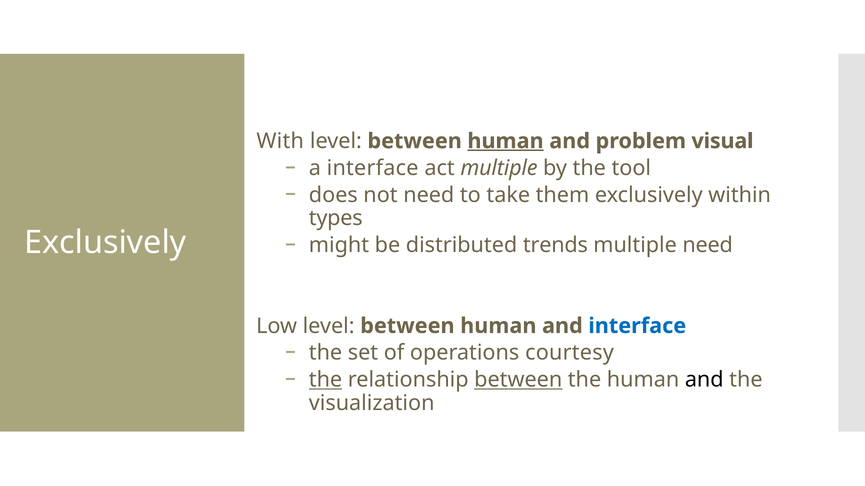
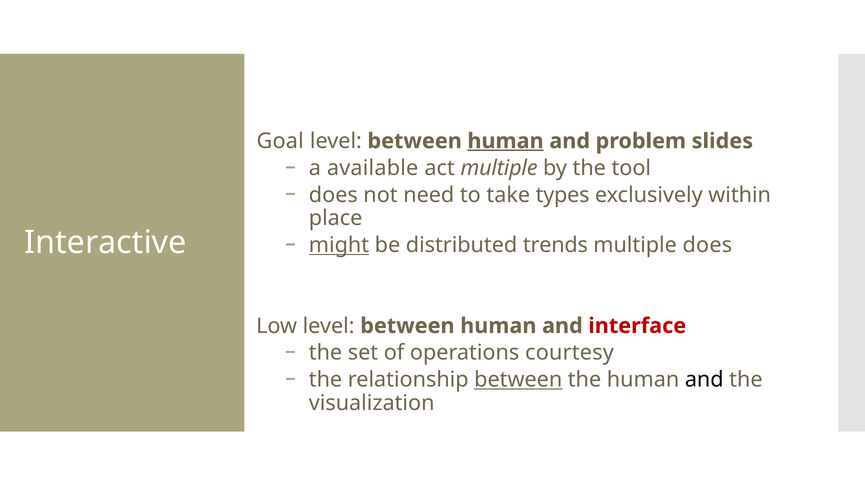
With: With -> Goal (280, 141)
visual: visual -> slides (722, 141)
a interface: interface -> available (373, 168)
them: them -> types (563, 195)
types: types -> place (336, 218)
Exclusively: Exclusively -> Interactive (105, 243)
might underline: none -> present (339, 245)
multiple need: need -> does (707, 245)
interface colour: blue -> red (637, 326)
the underline: present -> none (326, 380)
